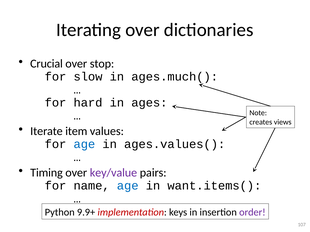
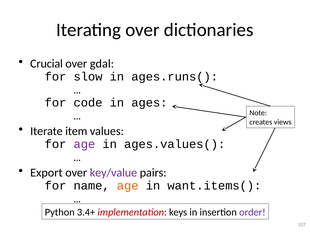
stop: stop -> gdal (102, 64)
ages.much(: ages.much( -> ages.runs( (175, 77)
hard: hard -> code (88, 103)
age colour: blue -> purple (84, 144)
Timing: Timing -> Export (46, 173)
age colour: blue -> orange (128, 186)
9.9+: 9.9+ -> 3.4+ (86, 213)
